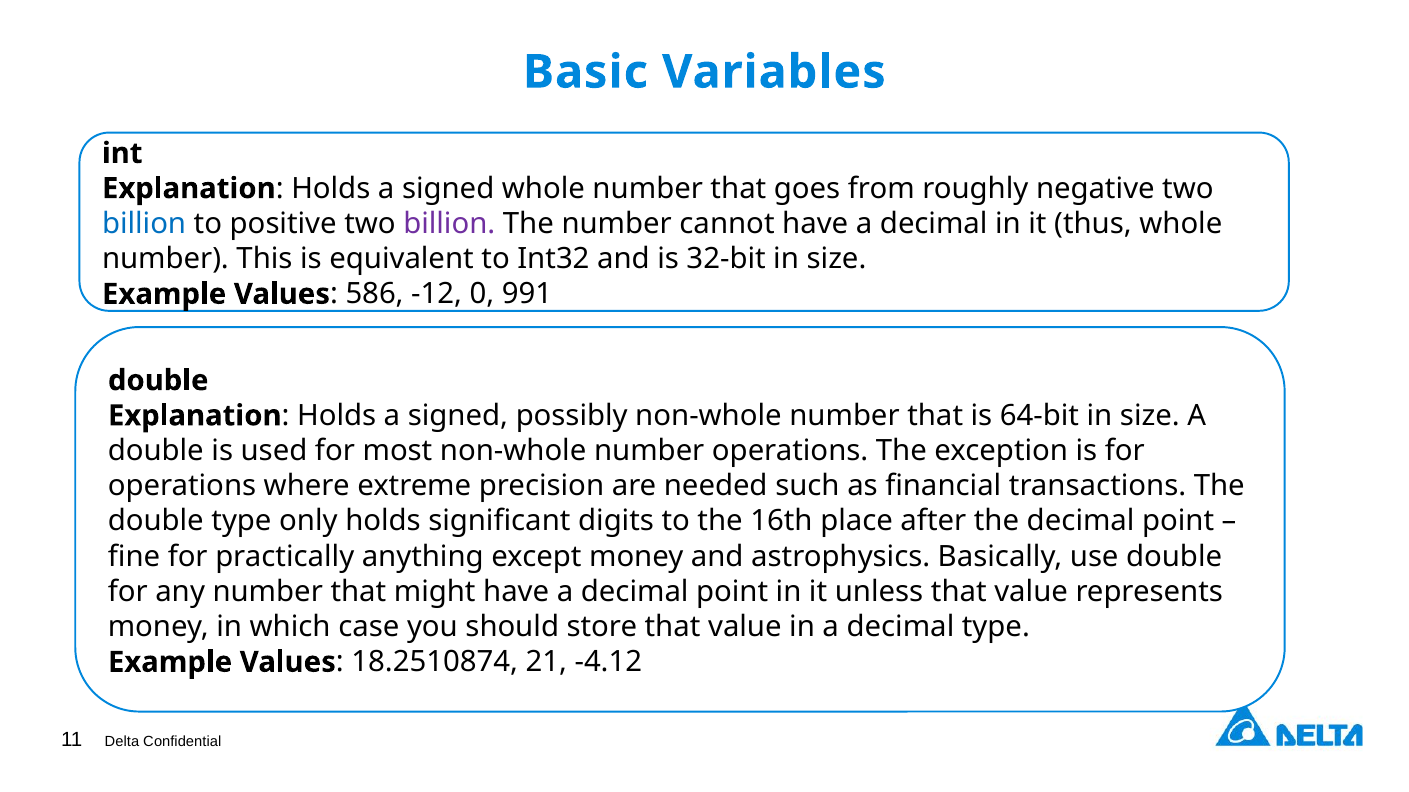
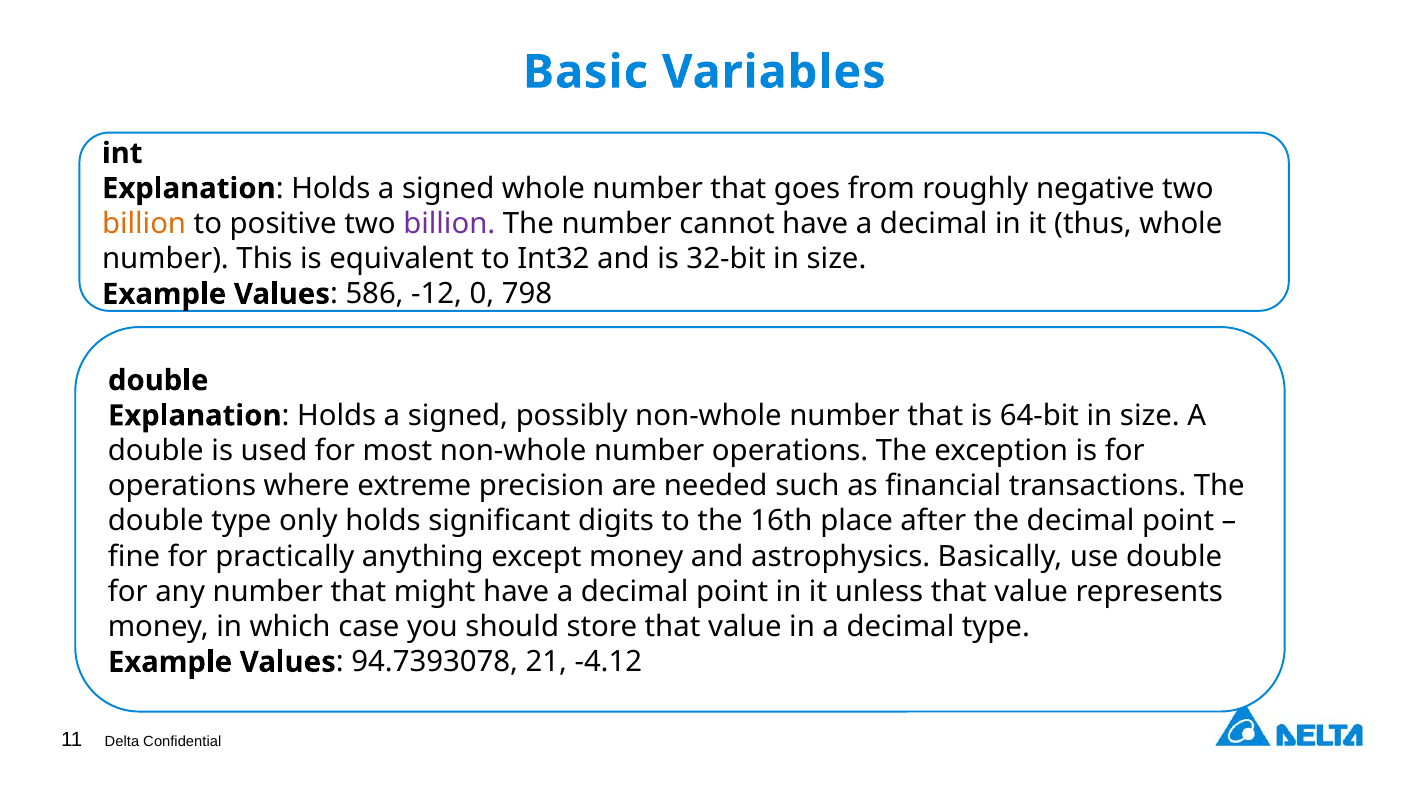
billion colour: blue -> orange (144, 224)
991: 991 -> 798 (527, 294)
18.2510874: 18.2510874 -> 94.7393078 (435, 663)
